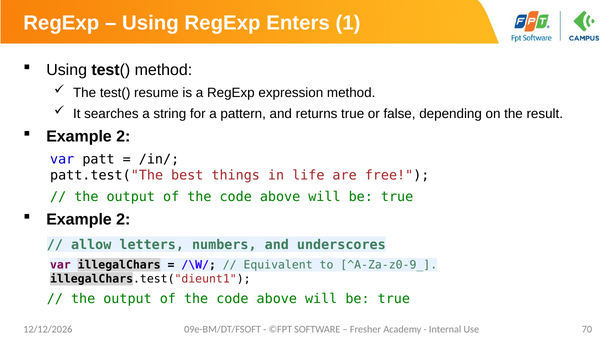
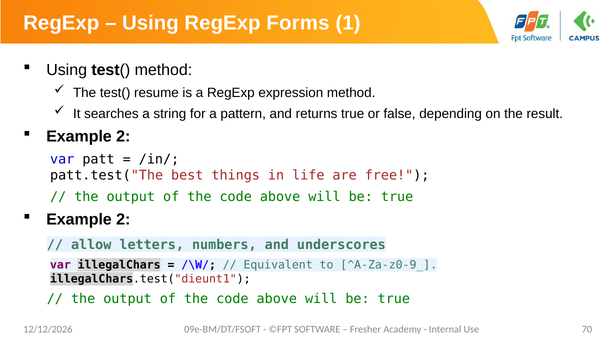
Enters: Enters -> Forms (298, 23)
